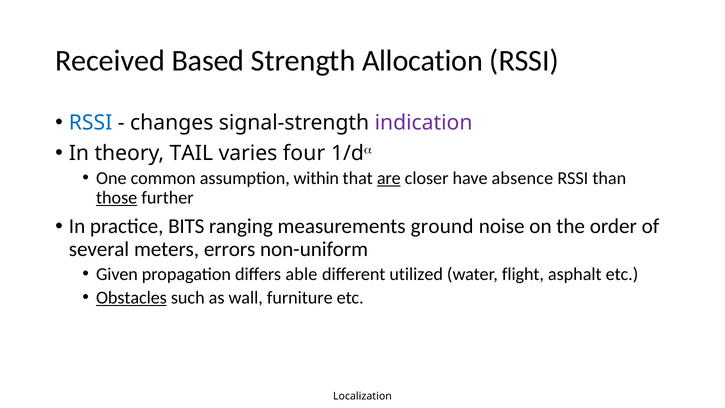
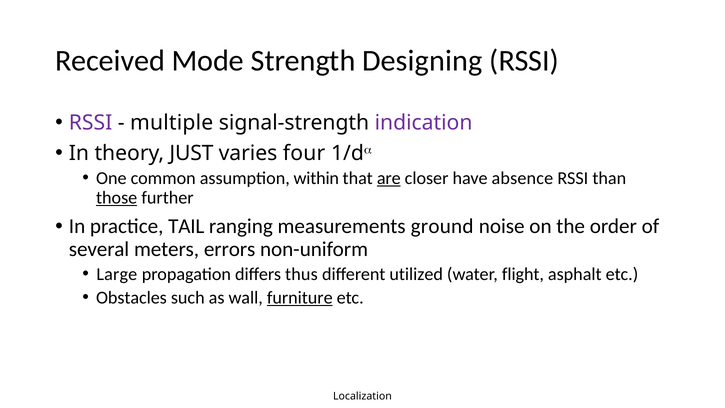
Based: Based -> Mode (208, 61)
Allocation: Allocation -> Designing (422, 61)
RSSI colour: blue -> purple (91, 123)
changes: changes -> multiple (172, 123)
TAIL: TAIL -> JUST (191, 153)
BITS: BITS -> TAIL (186, 226)
Given: Given -> Large (117, 274)
able: able -> thus (301, 274)
Obstacles underline: present -> none (131, 297)
furniture underline: none -> present (300, 297)
